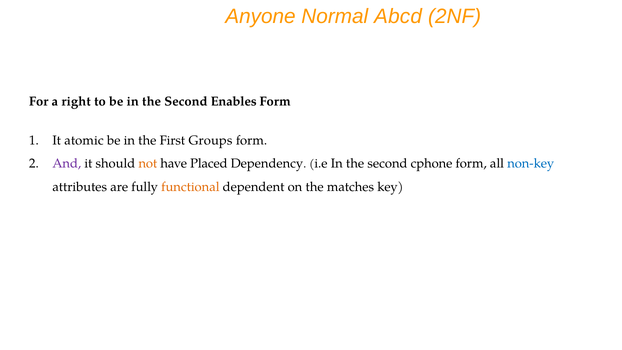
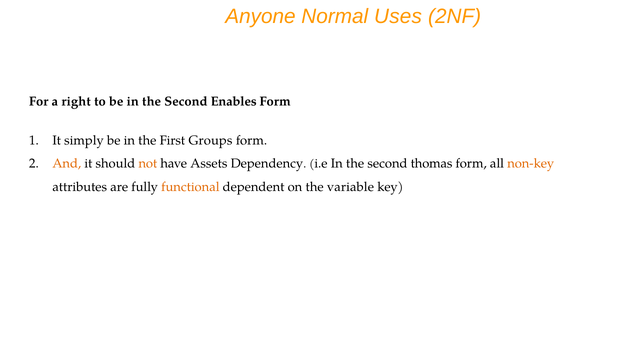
Abcd: Abcd -> Uses (398, 16)
atomic: atomic -> simply (84, 140)
And colour: purple -> orange (67, 164)
Placed: Placed -> Assets (209, 164)
cphone: cphone -> thomas (432, 164)
non-key colour: blue -> orange (531, 164)
matches: matches -> variable (350, 187)
